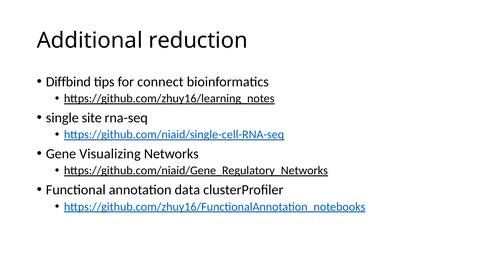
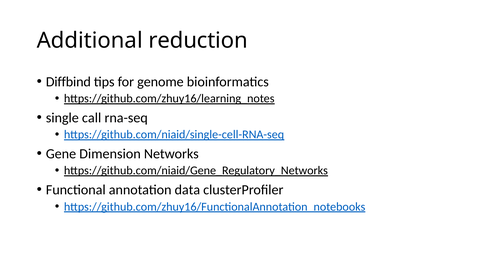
connect: connect -> genome (160, 82)
site: site -> call (92, 118)
Visualizing: Visualizing -> Dimension (110, 154)
